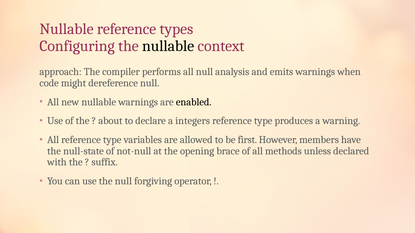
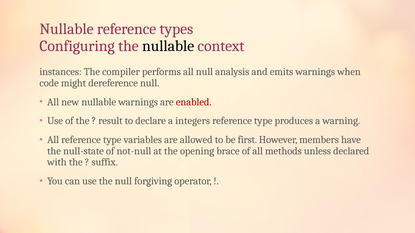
approach: approach -> instances (61, 72)
enabled colour: black -> red (194, 102)
about: about -> result (110, 121)
